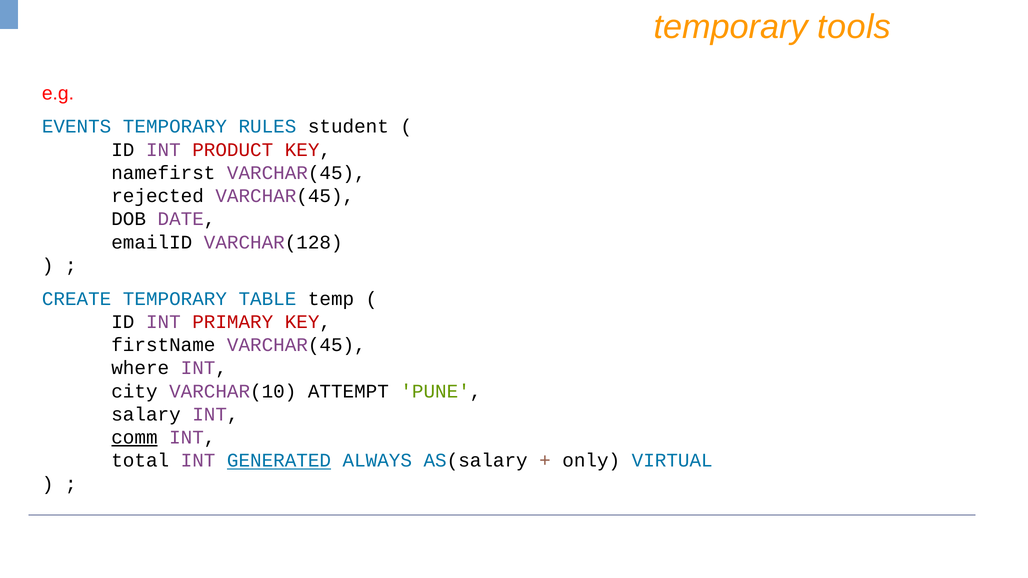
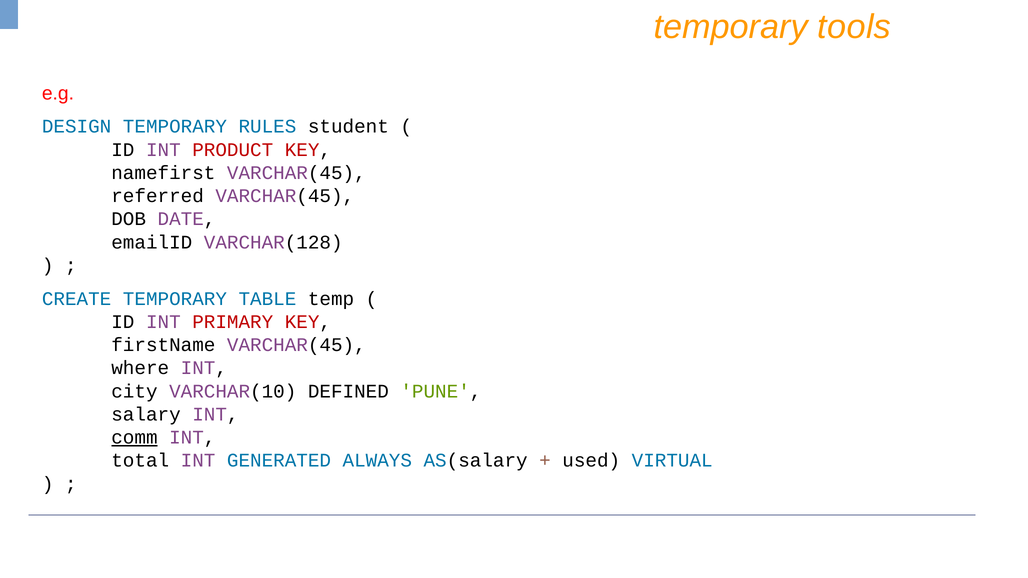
EVENTS: EVENTS -> DESIGN (77, 127)
rejected: rejected -> referred (158, 196)
ATTEMPT: ATTEMPT -> DEFINED (348, 391)
GENERATED underline: present -> none (279, 461)
only: only -> used (591, 461)
